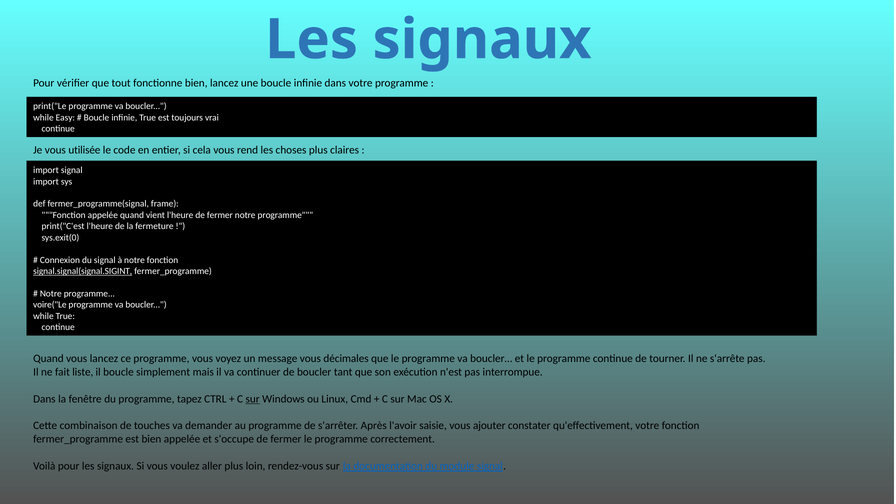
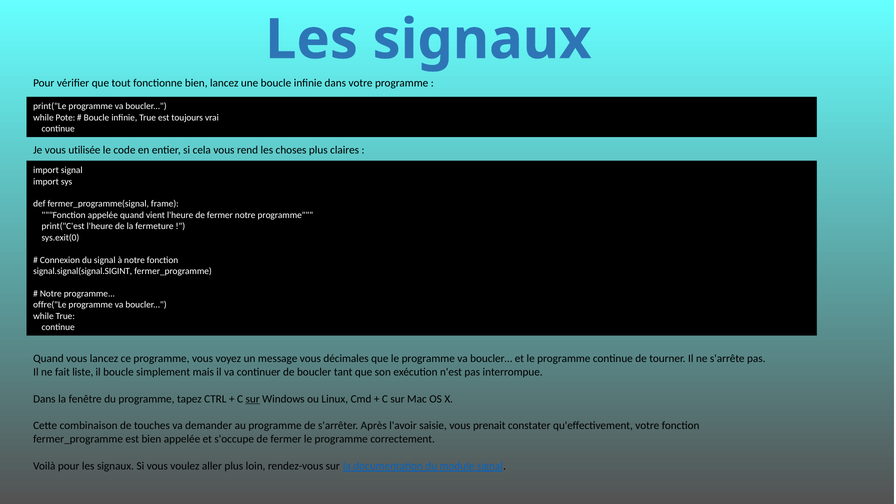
Easy: Easy -> Pote (65, 118)
signal.signal(signal.SIGINT underline: present -> none (83, 271)
voire("Le: voire("Le -> offre("Le (50, 305)
ajouter: ajouter -> prenait (489, 426)
